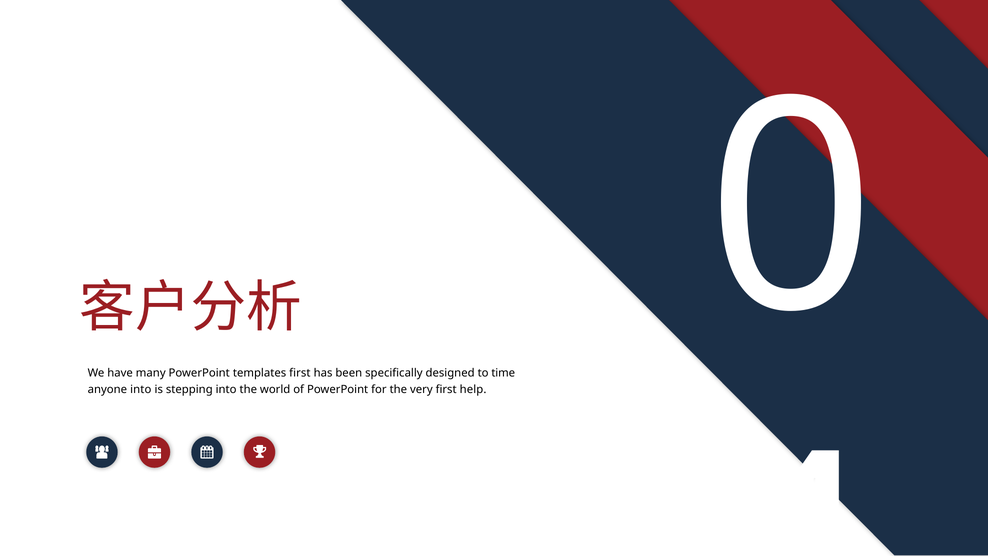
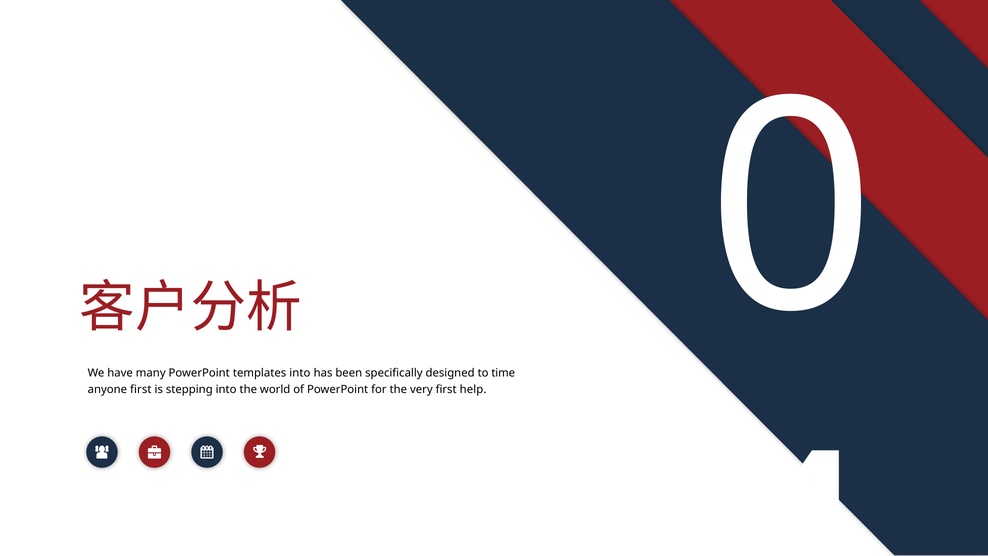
templates first: first -> into (300, 373)
anyone into: into -> first (141, 389)
